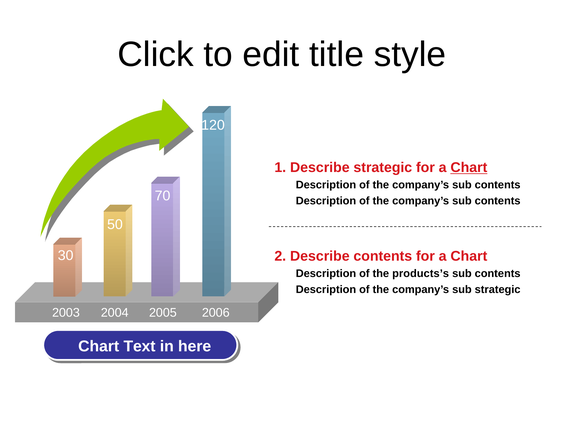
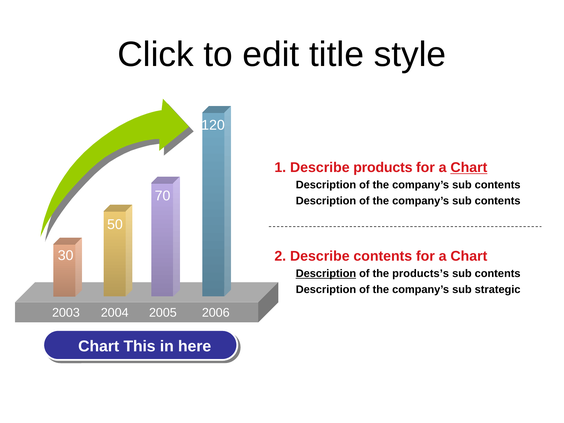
Describe strategic: strategic -> products (383, 168)
Description underline: none -> present (326, 274)
Text: Text -> This (140, 346)
